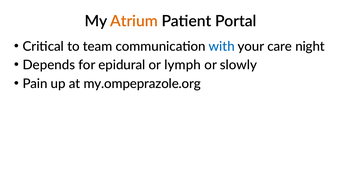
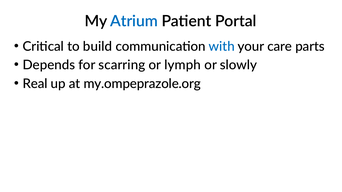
Atrium colour: orange -> blue (134, 21)
team: team -> build (98, 47)
night: night -> parts (310, 47)
epidural: epidural -> scarring (122, 65)
Pain: Pain -> Real (35, 84)
